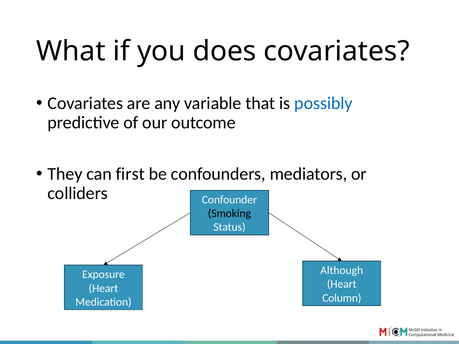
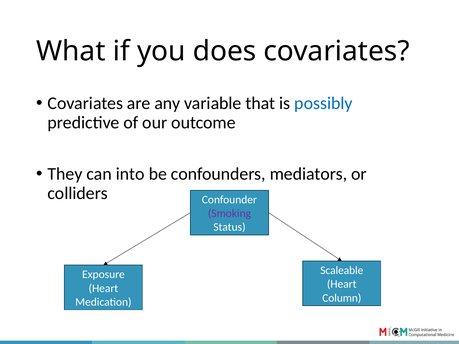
first: first -> into (130, 174)
Smoking colour: black -> purple (229, 214)
Although: Although -> Scaleable (342, 271)
